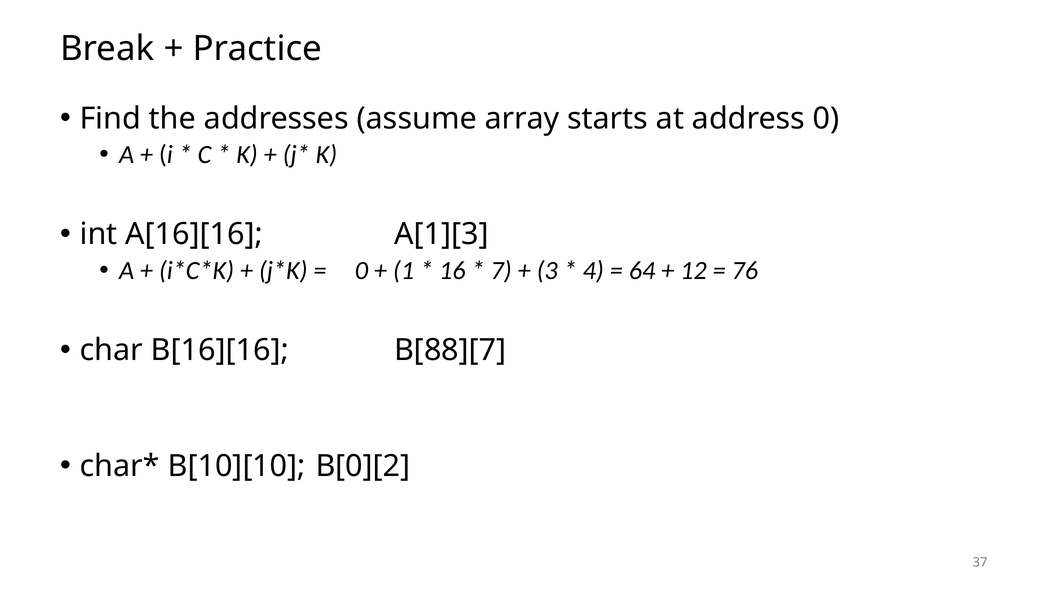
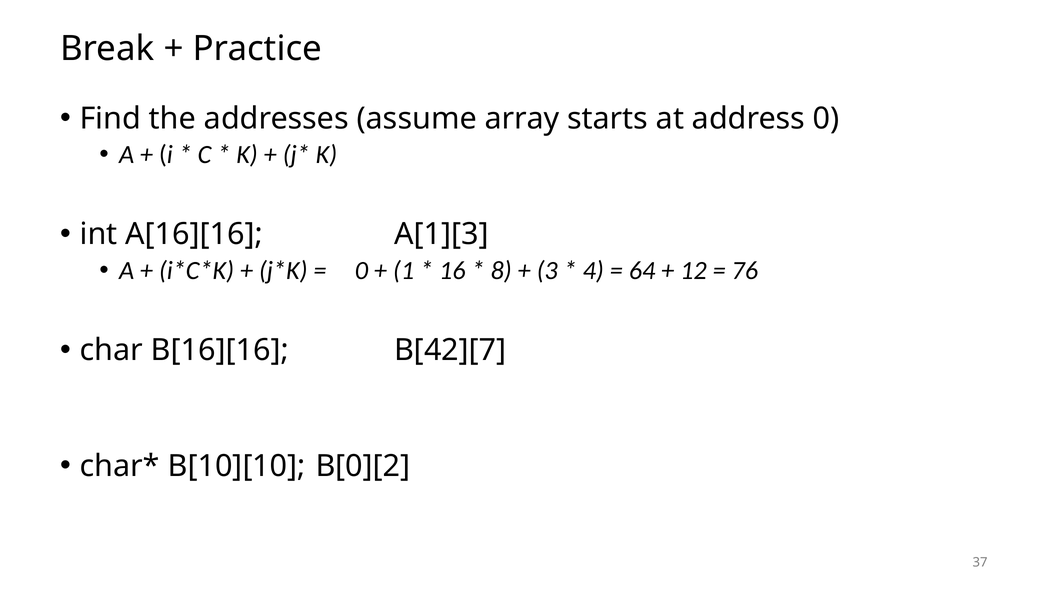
7: 7 -> 8 (501, 270)
B[88][7: B[88][7 -> B[42][7 (450, 350)
